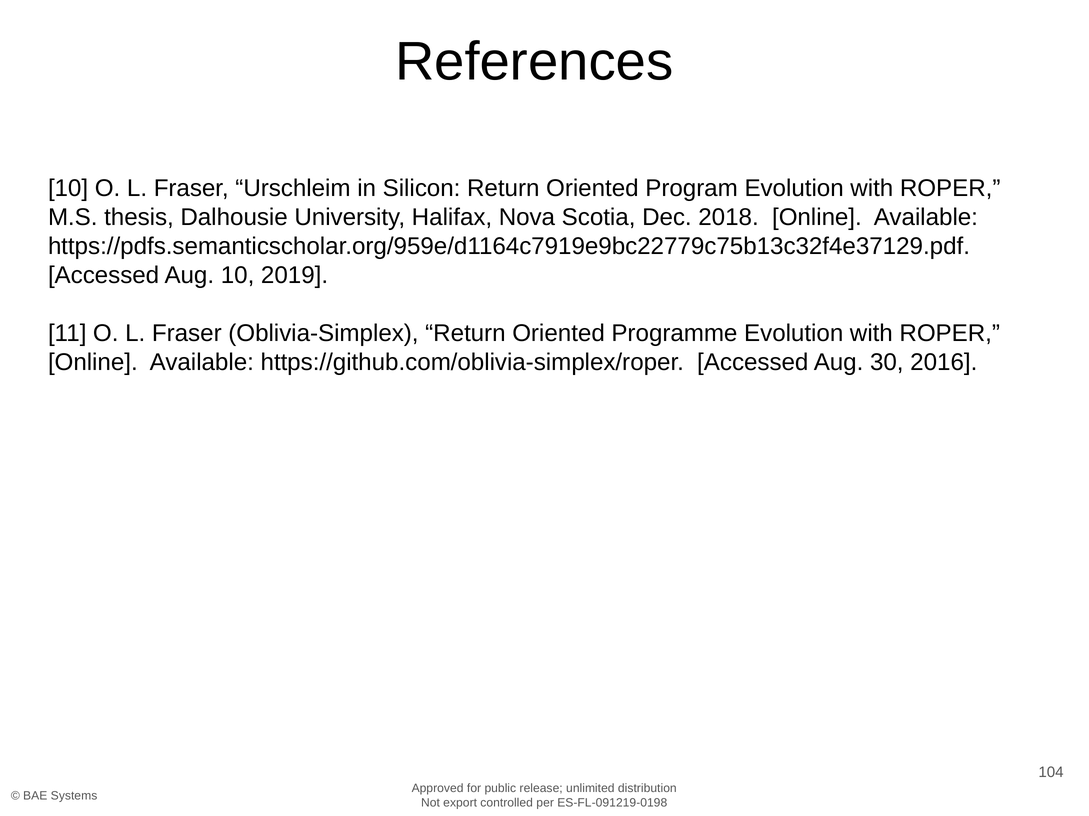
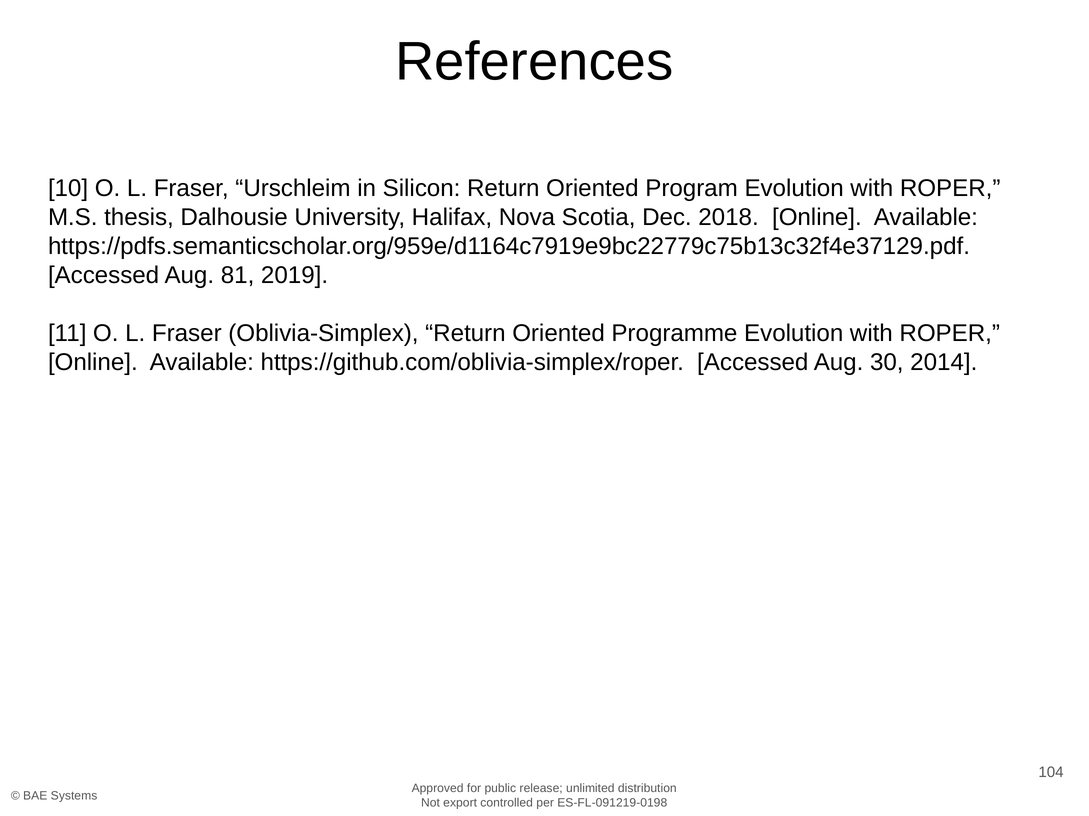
Aug 10: 10 -> 81 (238, 276)
2016: 2016 -> 2014 (944, 363)
